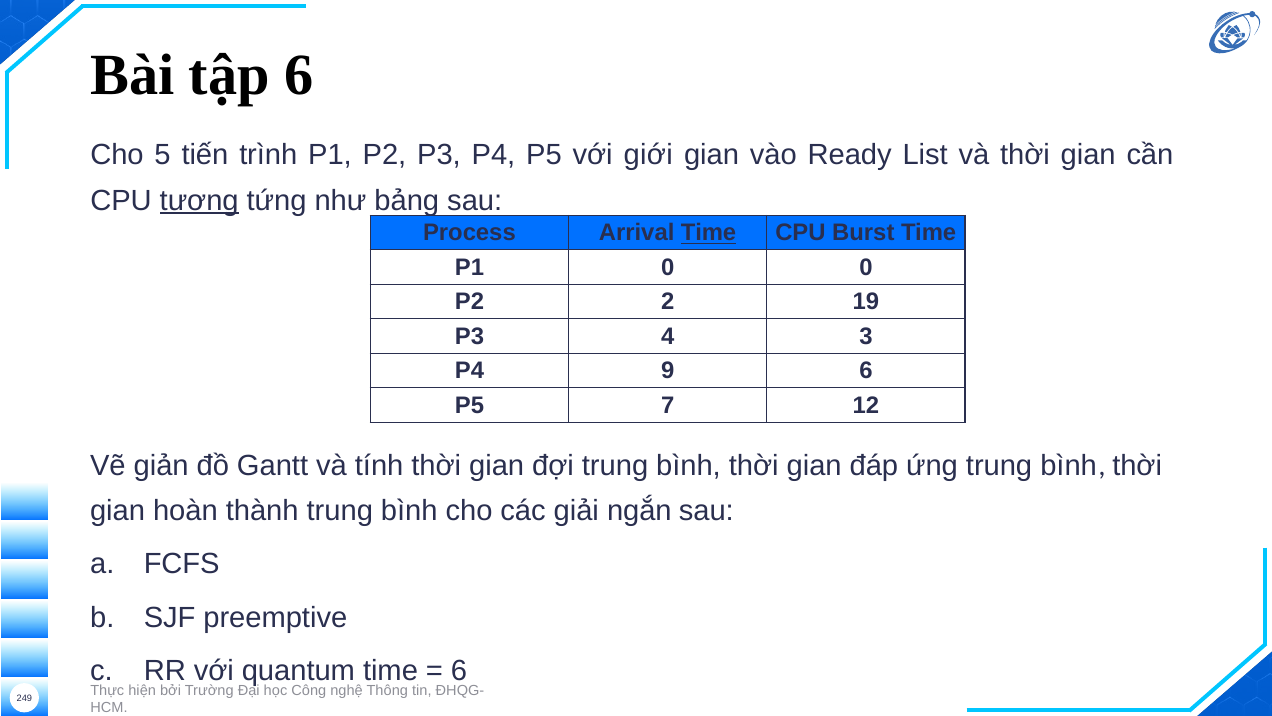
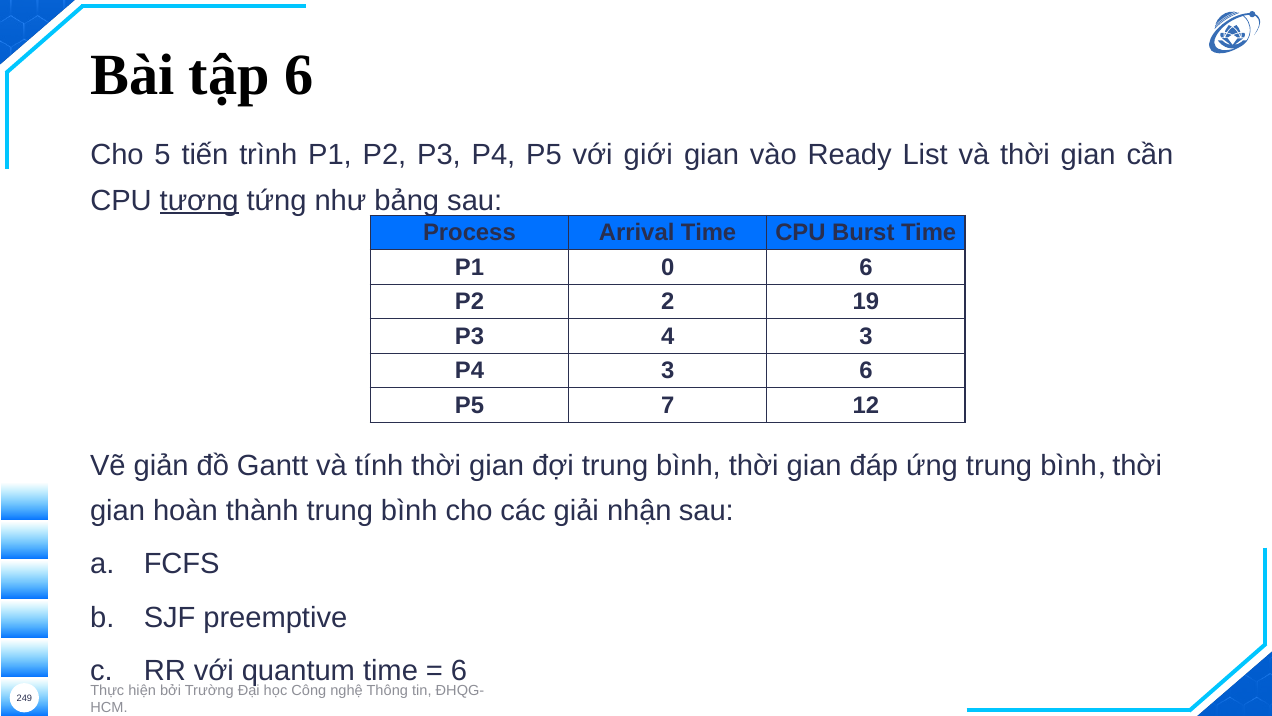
Time underline: present -> none (709, 233)
0 0: 0 -> 6 (866, 267)
P4 9: 9 -> 3 (668, 371)
ngắn: ngắn -> nhận (639, 510)
